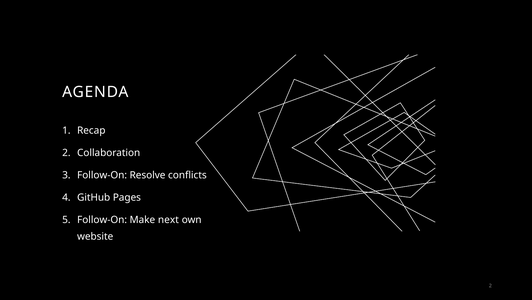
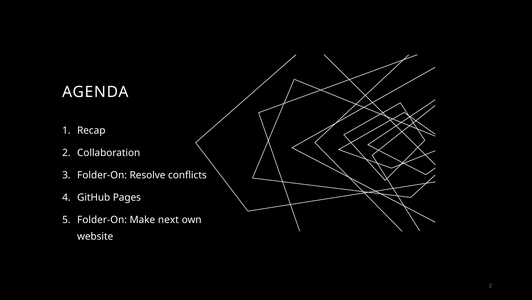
Follow-On: Follow-On -> Folder-On (102, 175)
Follow-On: Follow-On -> Folder-On (102, 219)
